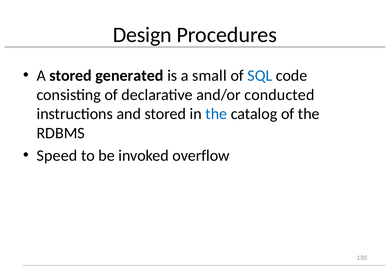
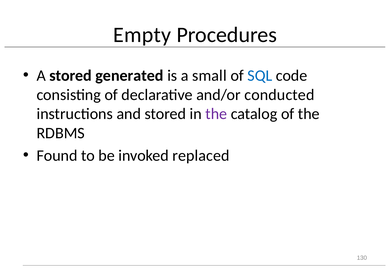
Design: Design -> Empty (142, 35)
the colour: blue -> purple (216, 114)
Speed: Speed -> Found (57, 156)
overflow: overflow -> replaced (201, 156)
